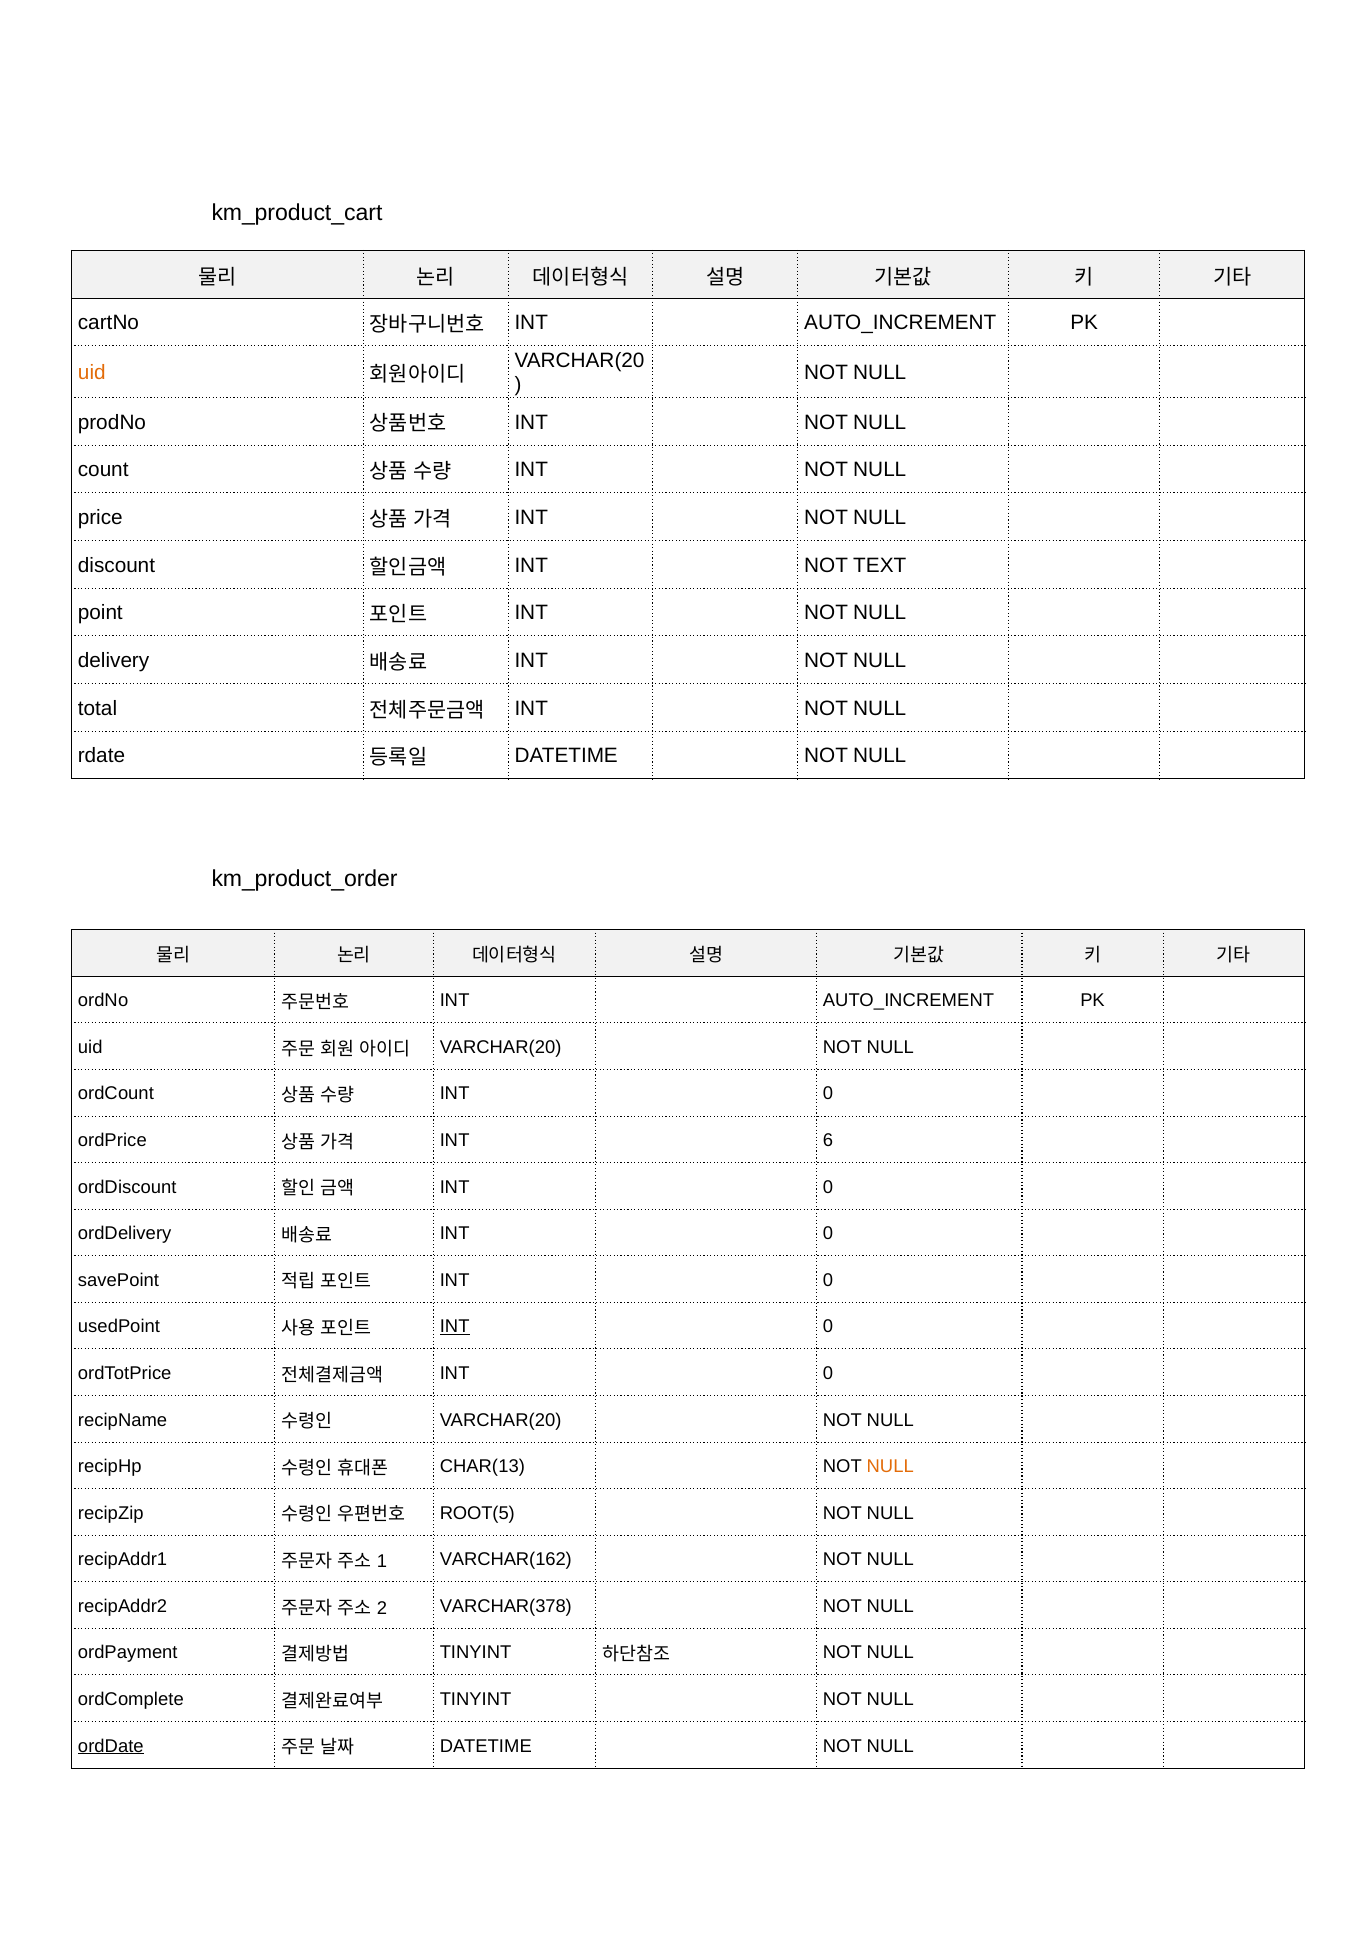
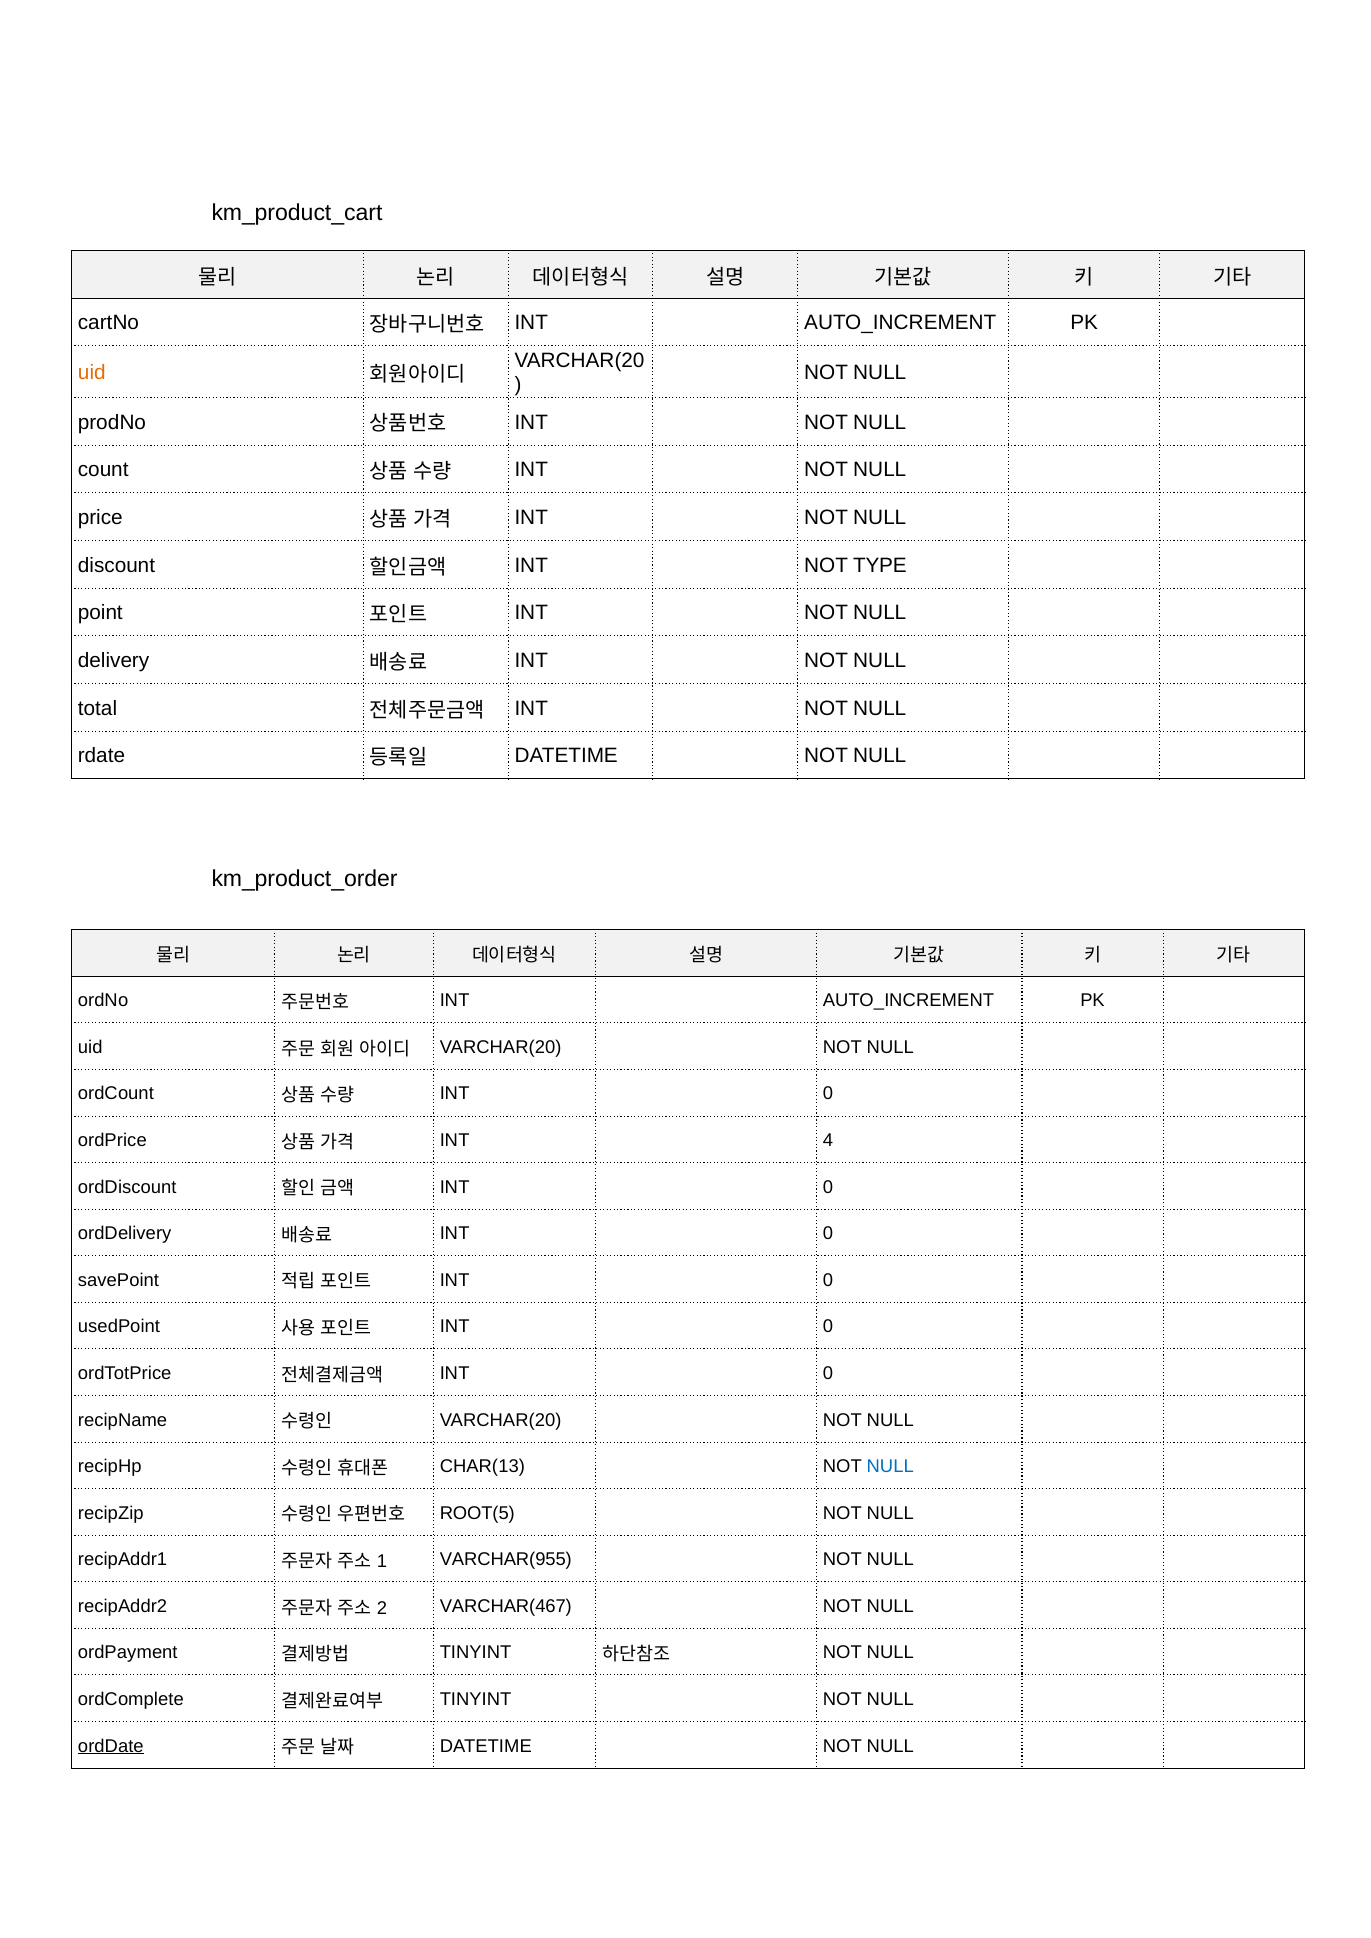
TEXT: TEXT -> TYPE (880, 565)
6: 6 -> 4 (828, 1140)
INT underline: present -> none (455, 1327)
NULL colour: orange -> blue (890, 1466)
VARCHAR(162: VARCHAR(162 -> VARCHAR(955 (506, 1560)
VARCHAR(378: VARCHAR(378 -> VARCHAR(467 (506, 1606)
